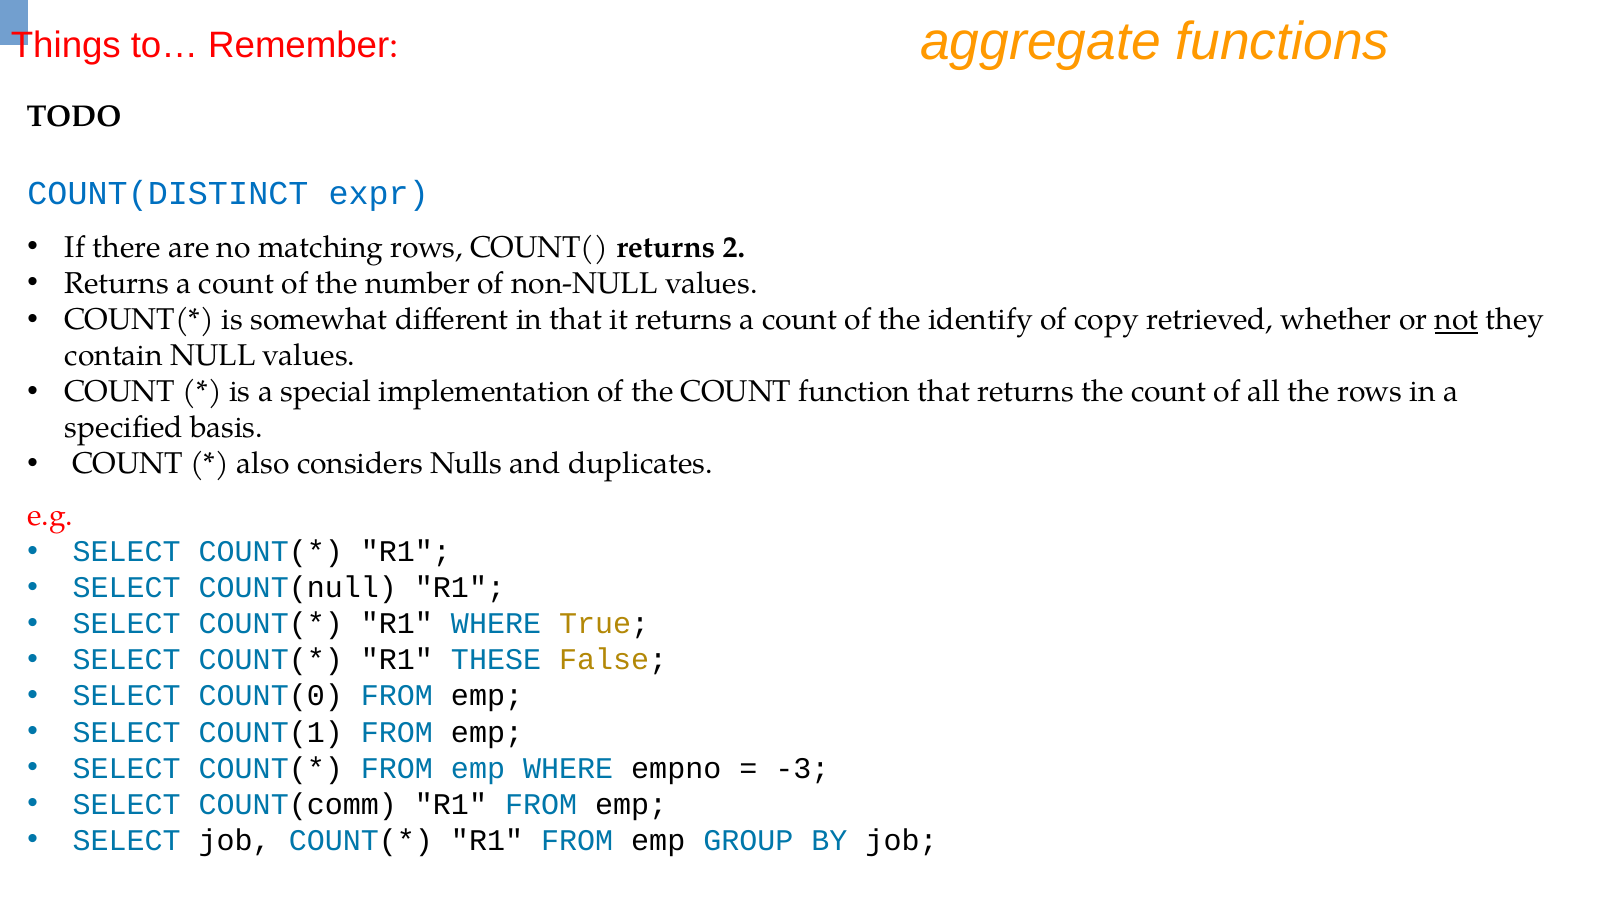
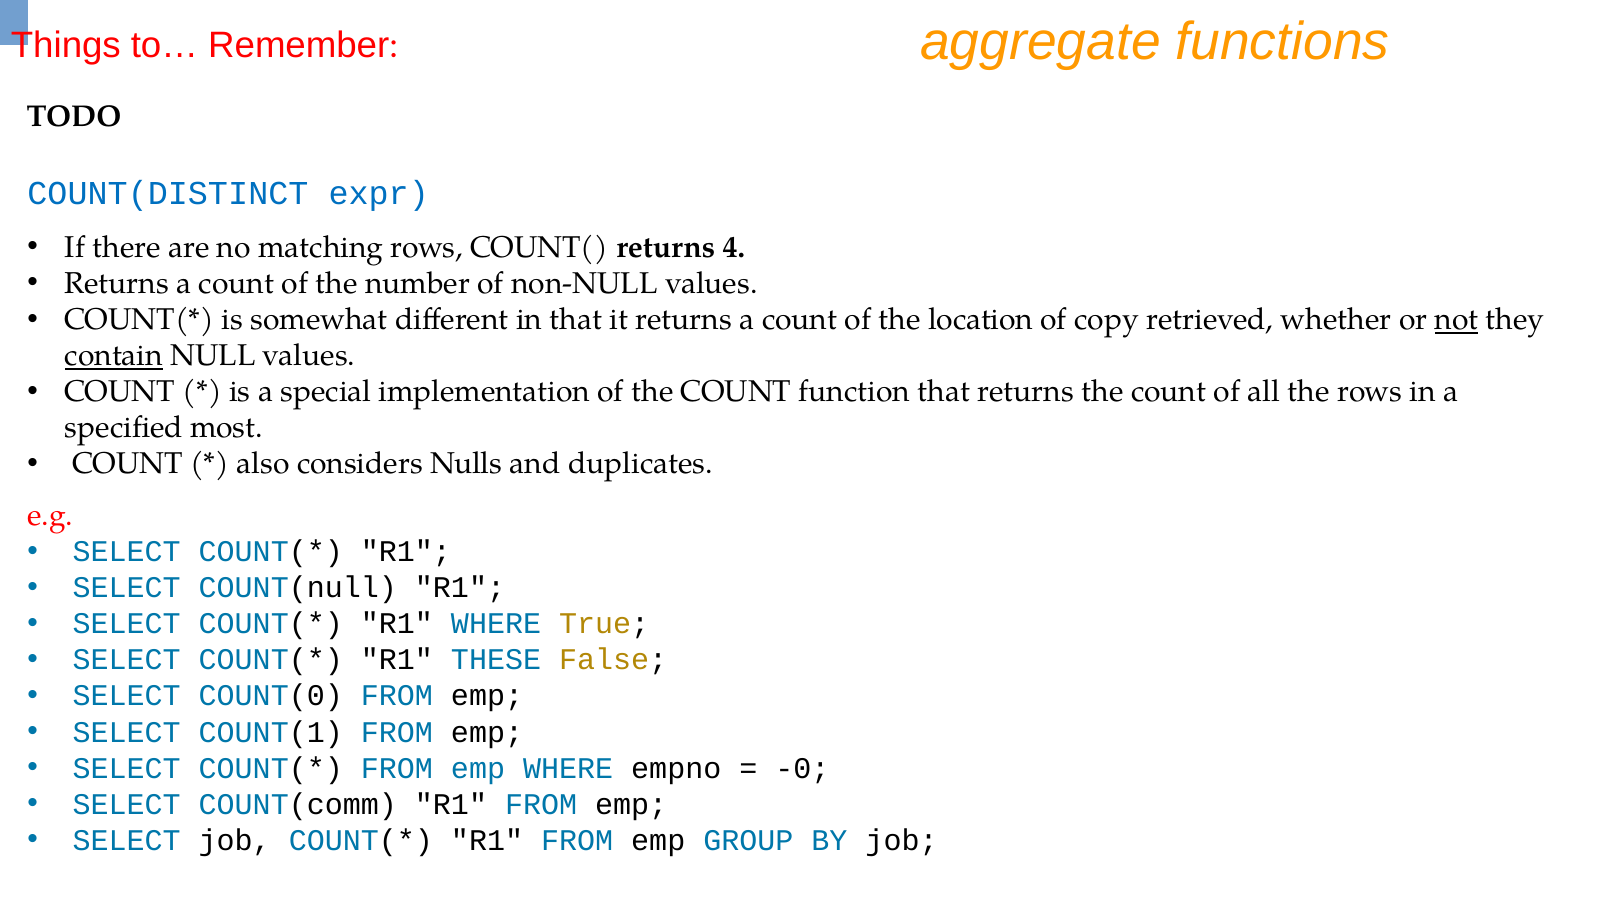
2: 2 -> 4 (734, 248)
identify: identify -> location (981, 320)
contain underline: none -> present (114, 356)
basis: basis -> most (226, 428)
-3: -3 -> -0 (802, 768)
